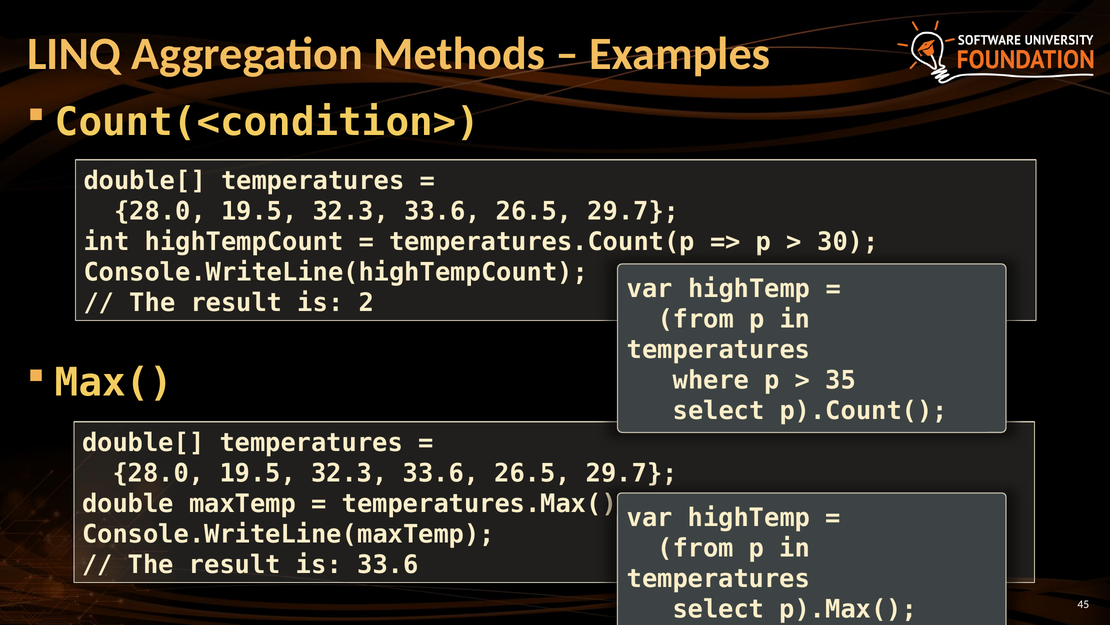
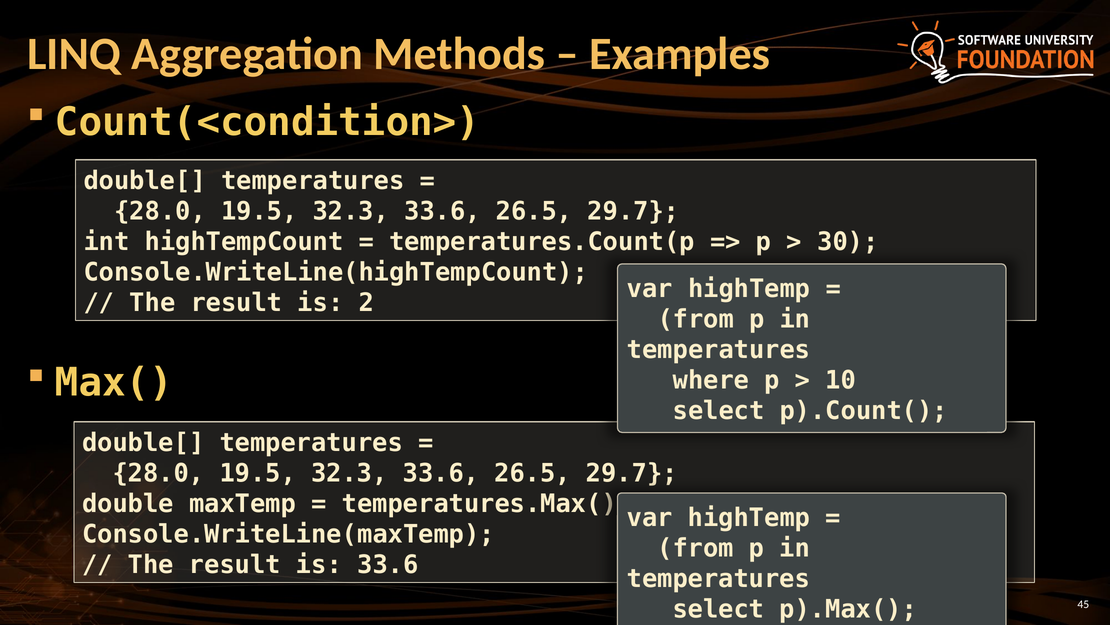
35: 35 -> 10 (841, 380)
